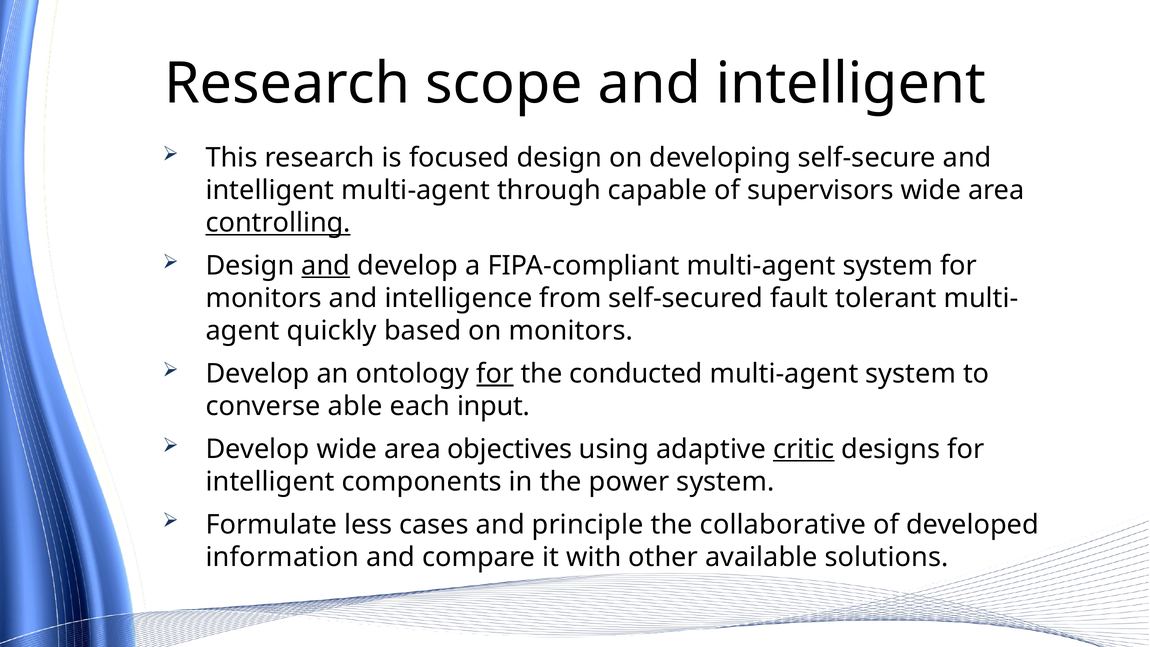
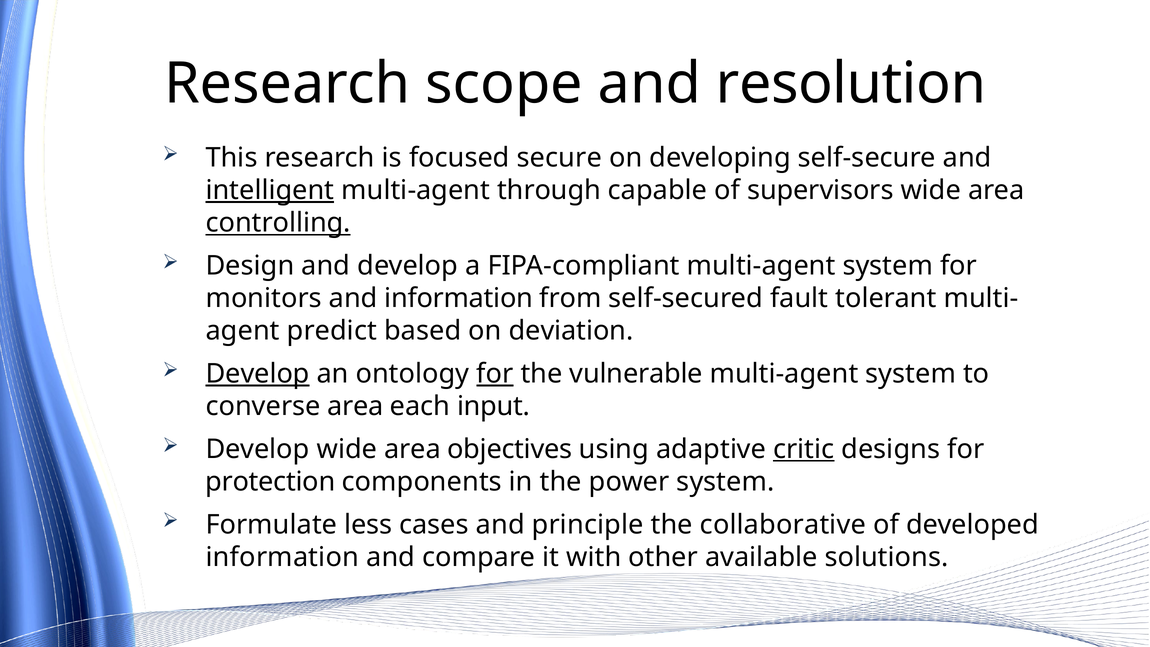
scope and intelligent: intelligent -> resolution (851, 84)
focused design: design -> secure (559, 158)
intelligent underline: none -> present (270, 190)
and underline: present -> none (326, 266)
and intelligence: intelligence -> information (459, 298)
quickly: quickly -> predict (332, 331)
on monitors: monitors -> deviation (571, 331)
Develop underline: none -> present (258, 374)
conducted: conducted -> vulnerable (636, 374)
converse able: able -> area (355, 406)
intelligent: intelligent -> protection (270, 482)
